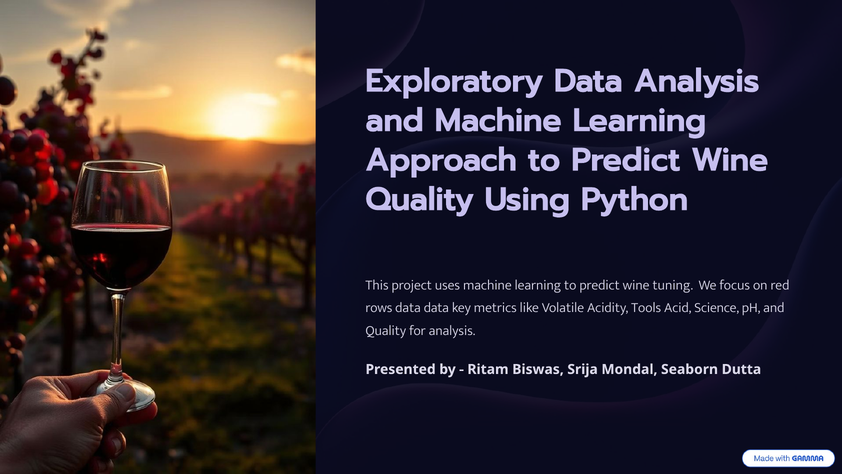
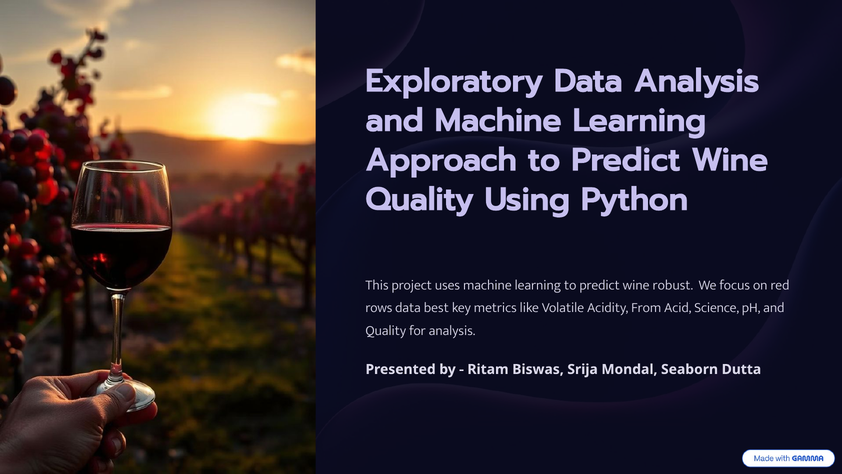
tuning: tuning -> robust (673, 285)
data data: data -> best (436, 308)
Tools: Tools -> From (646, 308)
